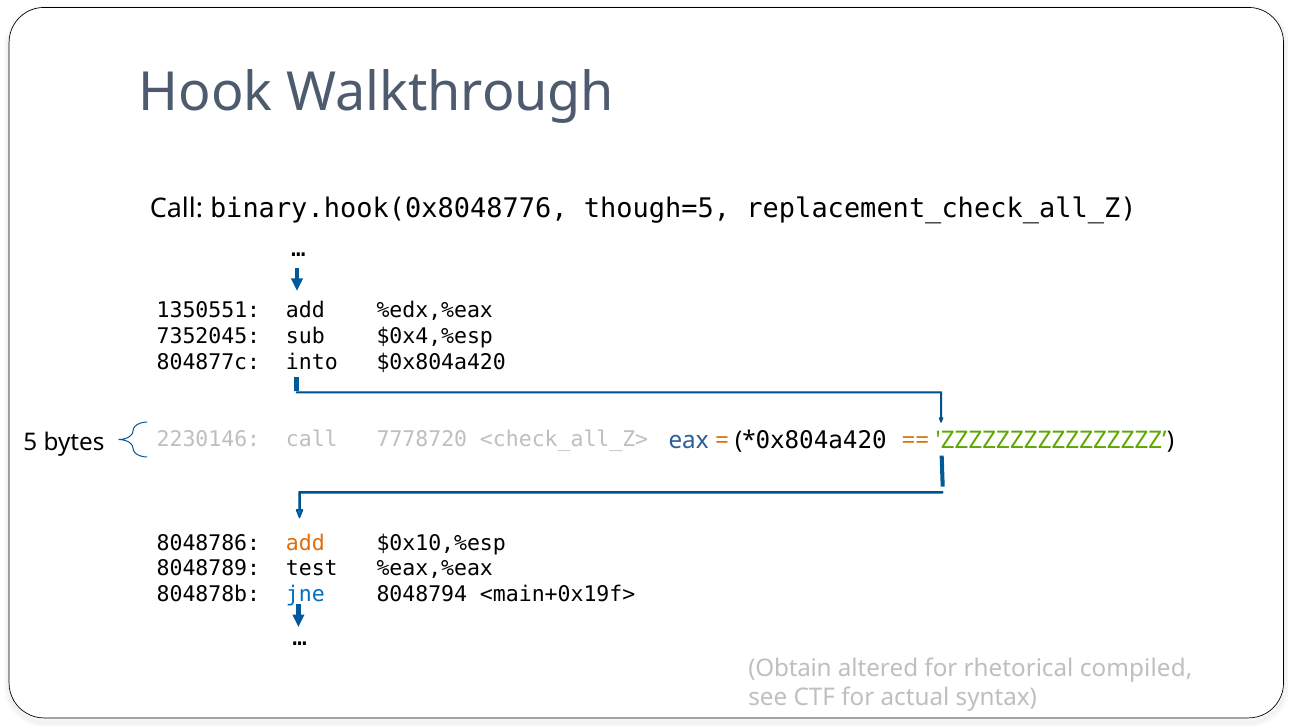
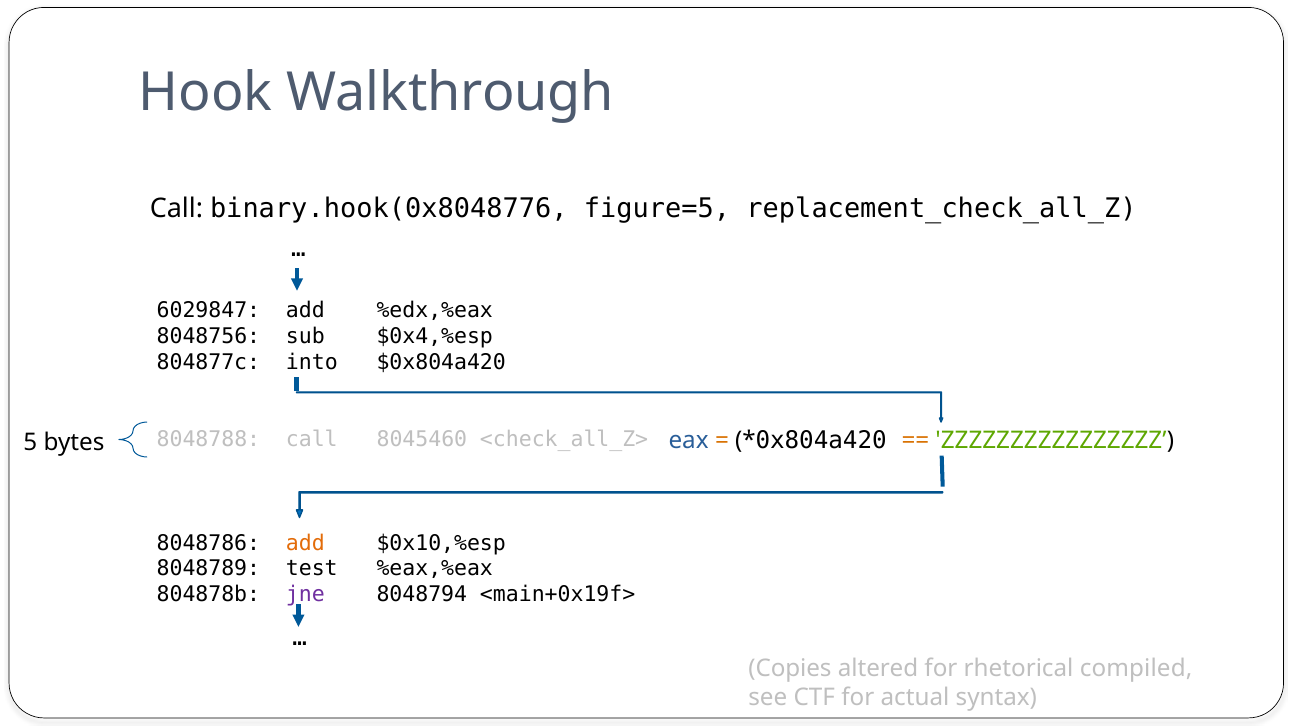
though=5: though=5 -> figure=5 (657, 209)
1350551: 1350551 -> 6029847 (208, 310)
7352045: 7352045 -> 8048756 (208, 336)
2230146: 2230146 -> 8048788 (208, 439)
7778720: 7778720 -> 8045460 (422, 439)
jne colour: blue -> purple (305, 594)
Obtain: Obtain -> Copies (790, 668)
